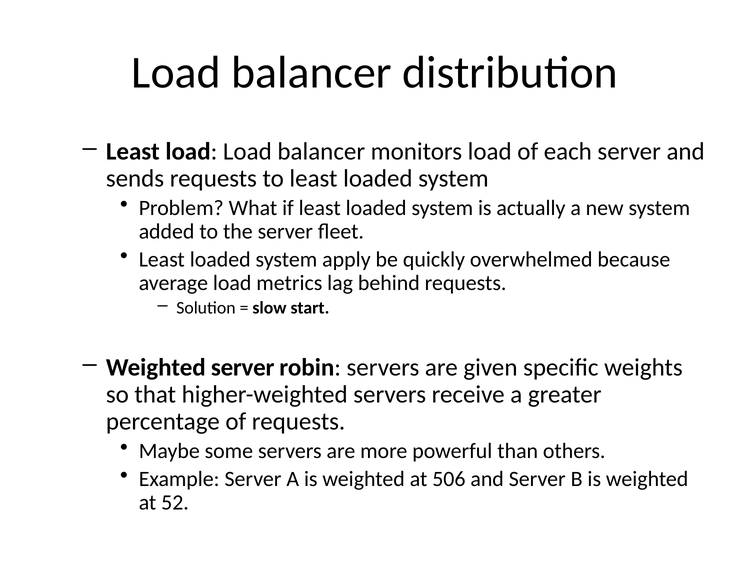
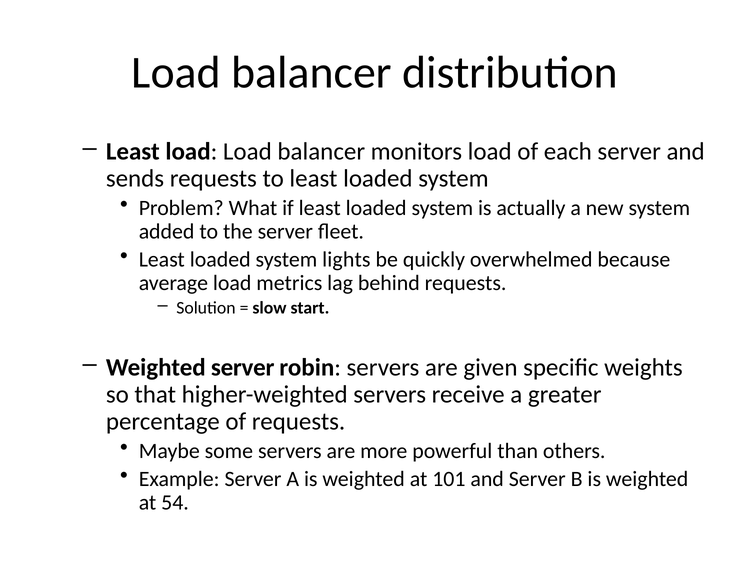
apply: apply -> lights (346, 260)
506: 506 -> 101 (449, 480)
52: 52 -> 54 (175, 503)
